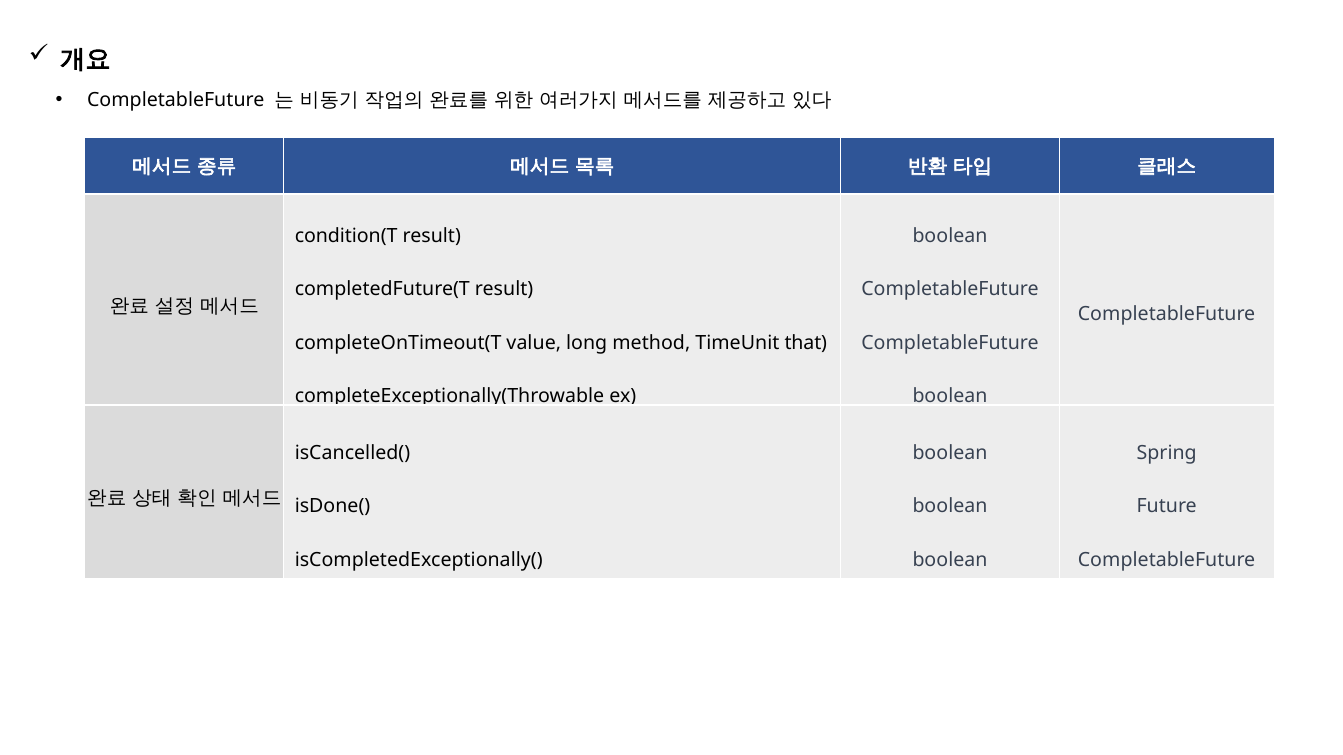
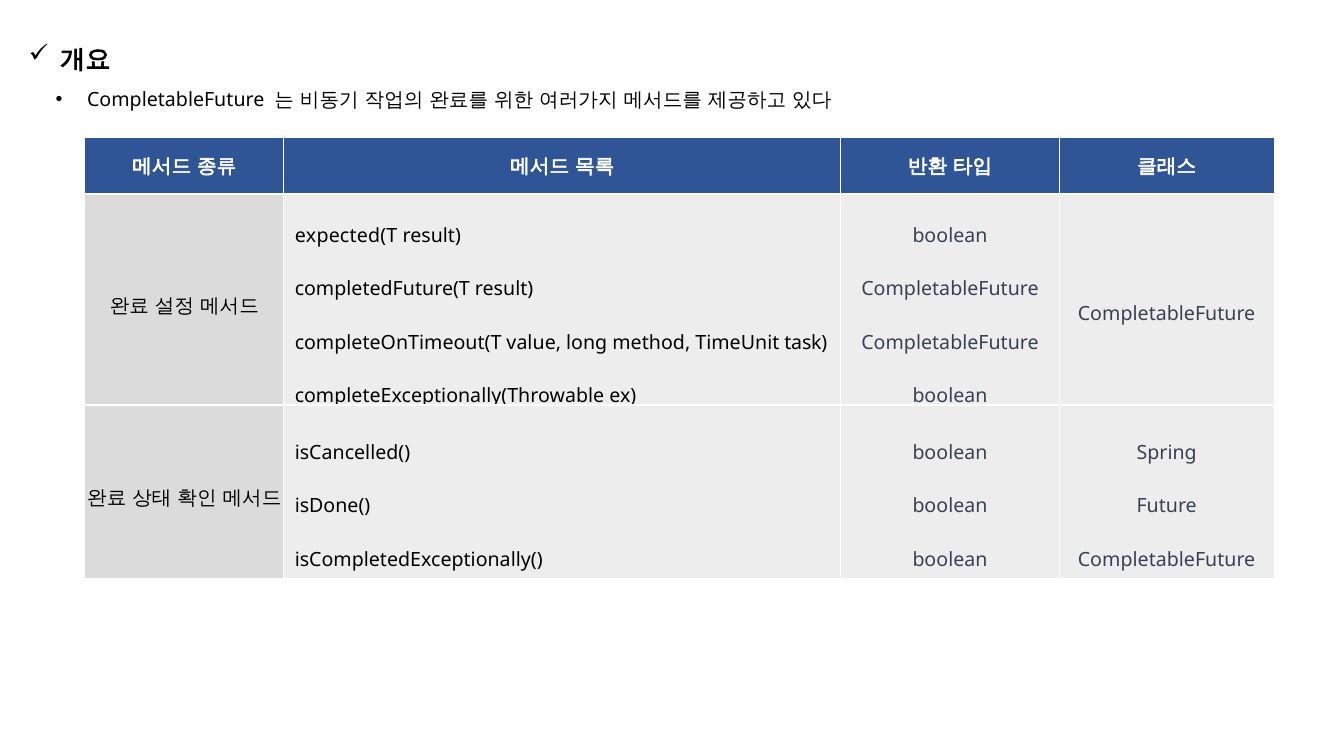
condition(T: condition(T -> expected(T (346, 236)
that: that -> task (806, 343)
